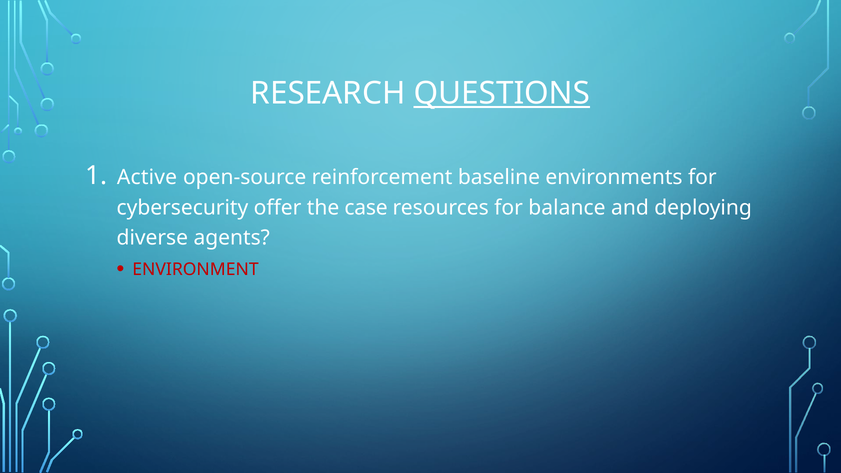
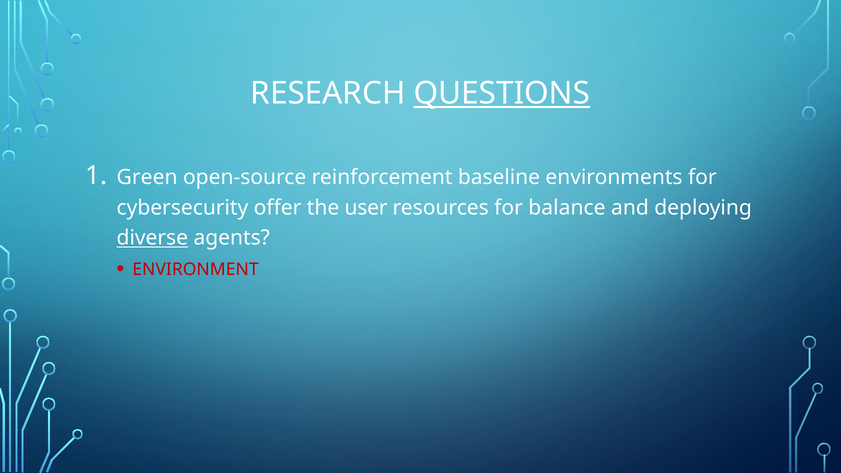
Active: Active -> Green (147, 177)
case: case -> user (366, 208)
diverse underline: none -> present (152, 238)
